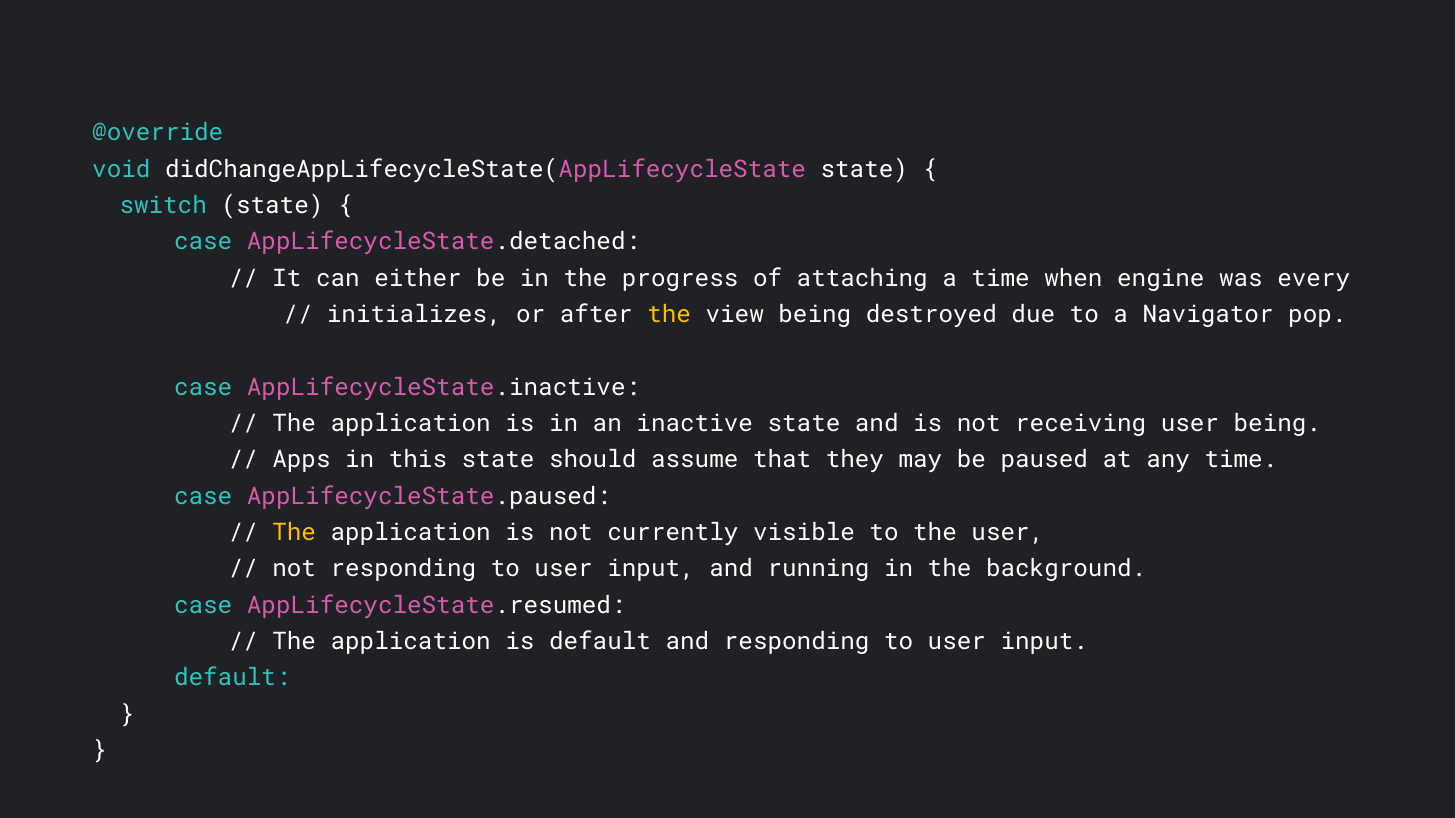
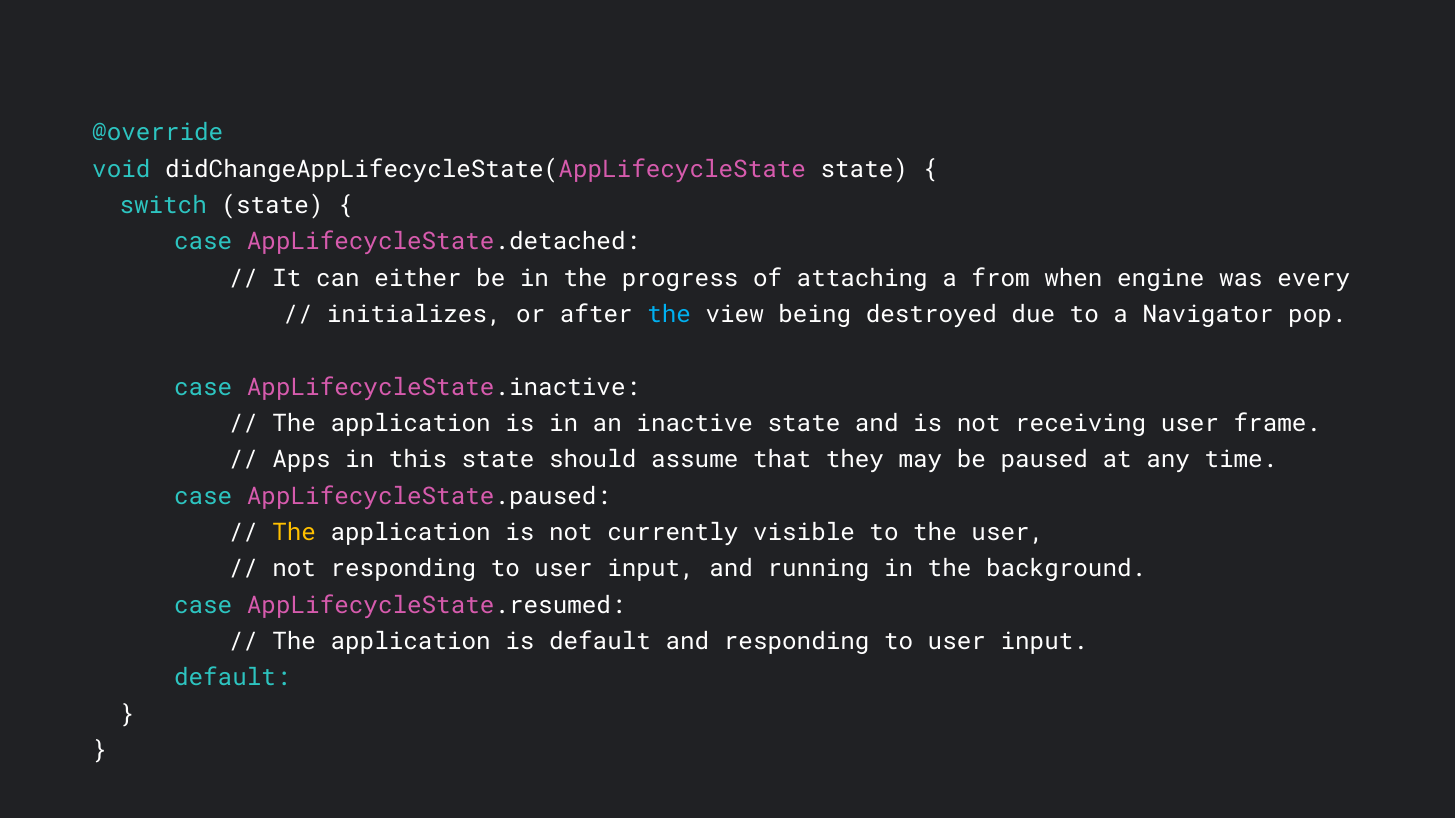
a time: time -> from (1001, 278)
the colour: yellow -> light blue (669, 315)
user being: being -> frame (1277, 424)
